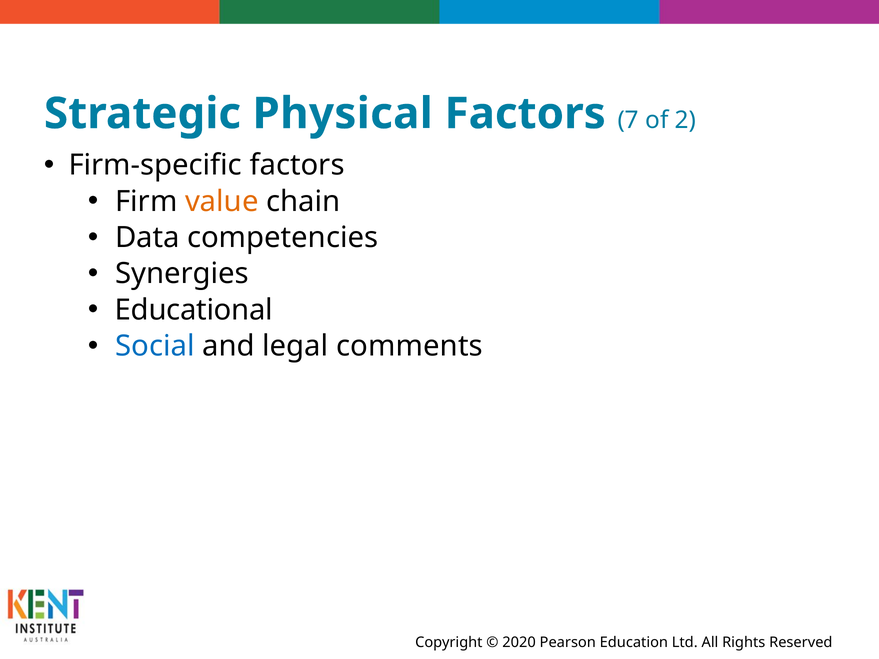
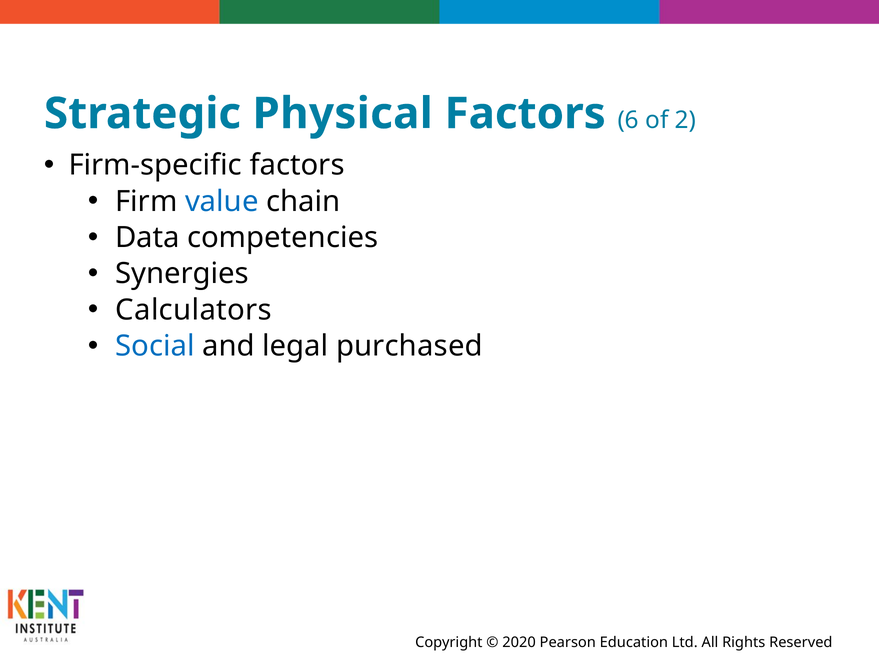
7: 7 -> 6 (628, 120)
value colour: orange -> blue (222, 201)
Educational: Educational -> Calculators (194, 310)
comments: comments -> purchased (409, 346)
